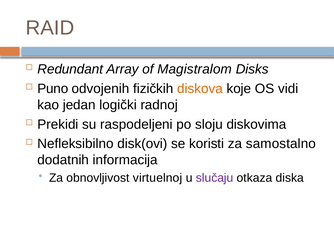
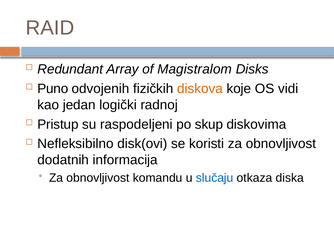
Prekidi: Prekidi -> Pristup (58, 124)
sloju: sloju -> skup (209, 124)
koristi za samostalno: samostalno -> obnovljivost (281, 144)
virtuelnoj: virtuelnoj -> komandu (158, 177)
slučaju colour: purple -> blue (215, 177)
